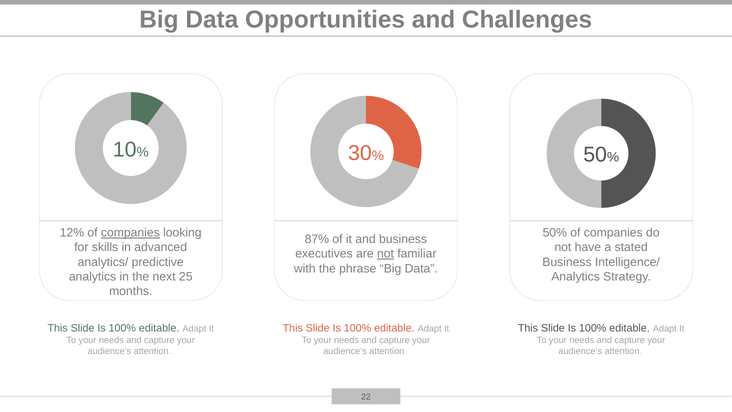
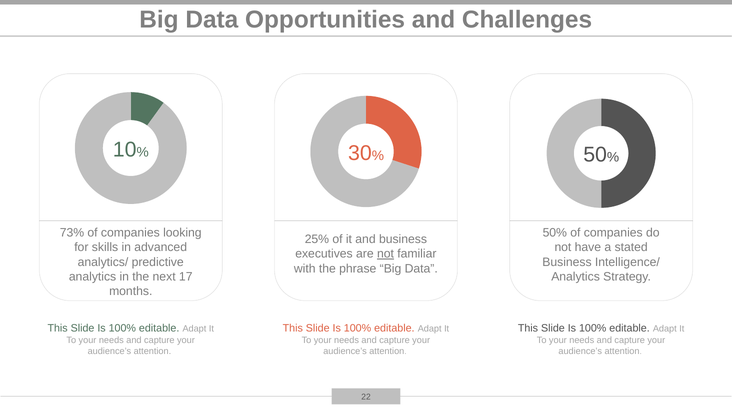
12%: 12% -> 73% (72, 233)
companies underline: present -> none (130, 233)
87%: 87% -> 25% (317, 239)
25: 25 -> 17 (186, 276)
